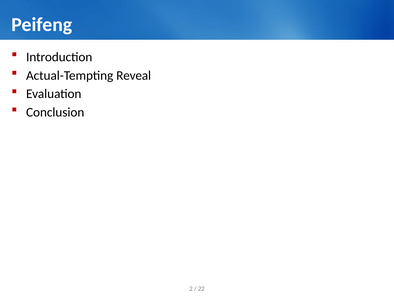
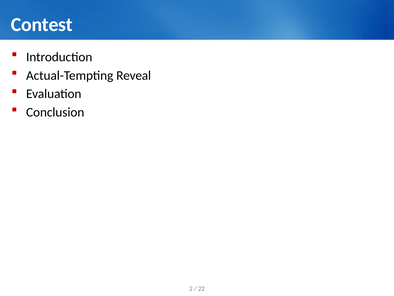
Peifeng: Peifeng -> Contest (42, 24)
